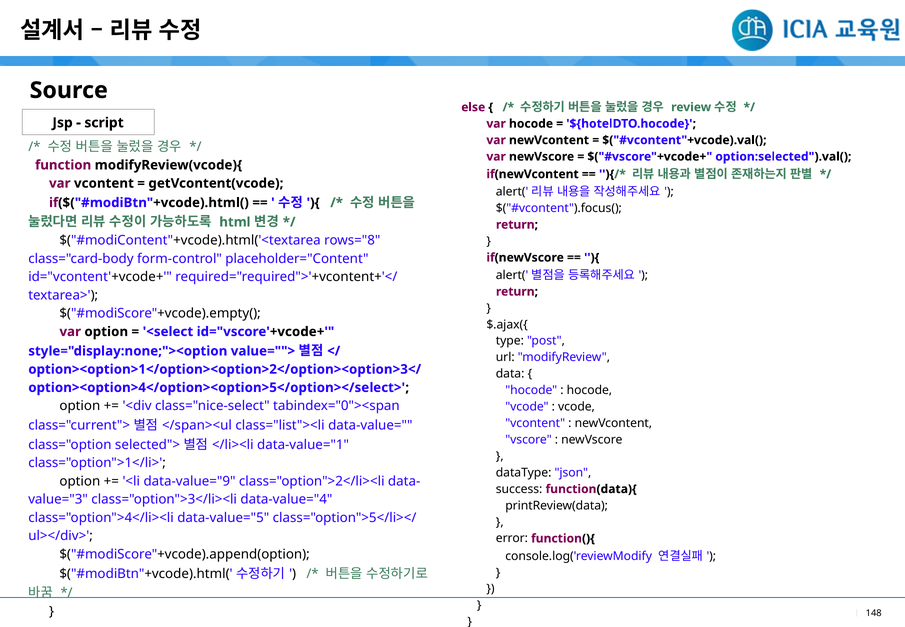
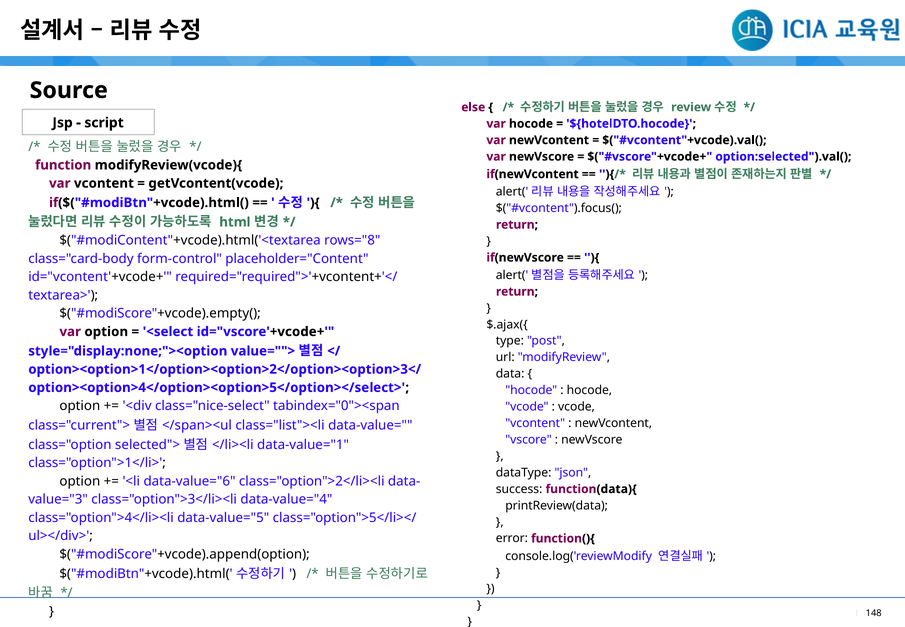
data-value="9: data-value="9 -> data-value="6 (190, 481)
